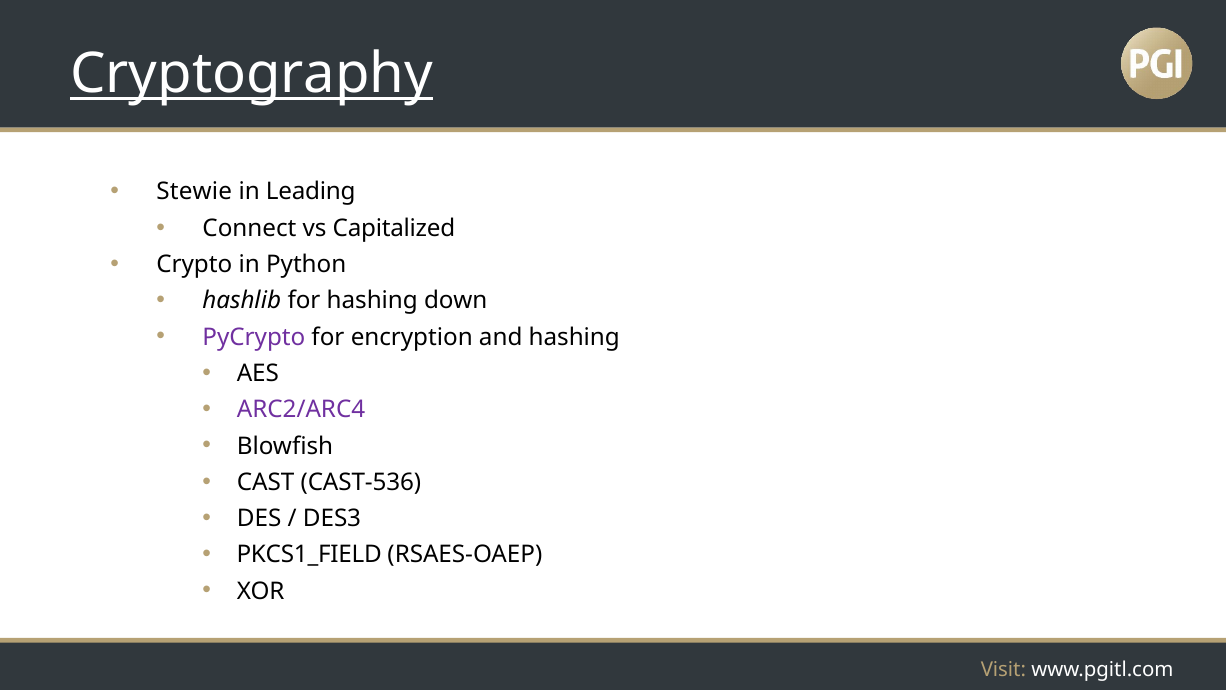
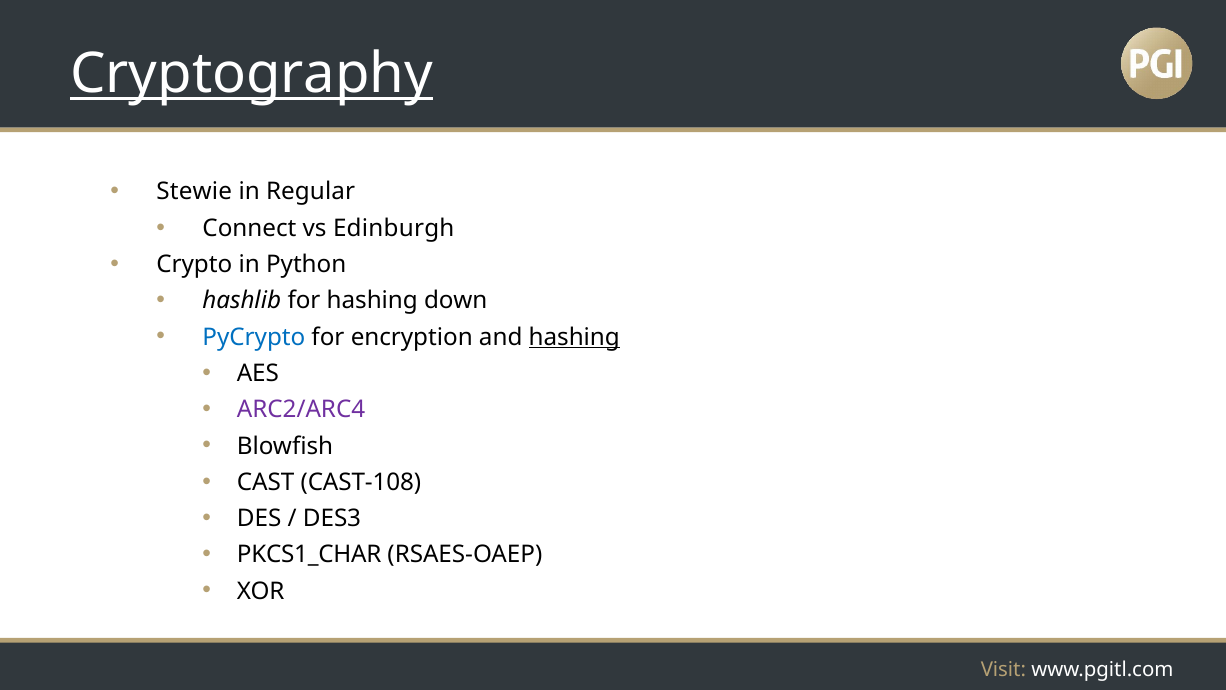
Leading: Leading -> Regular (311, 192)
Capitalized: Capitalized -> Edinburgh (394, 228)
PyCrypto colour: purple -> blue (254, 337)
hashing underline: none -> present (574, 337)
CAST-536: CAST-536 -> CAST-108 (361, 482)
PKCS1_FIELD: PKCS1_FIELD -> PKCS1_CHAR (309, 555)
